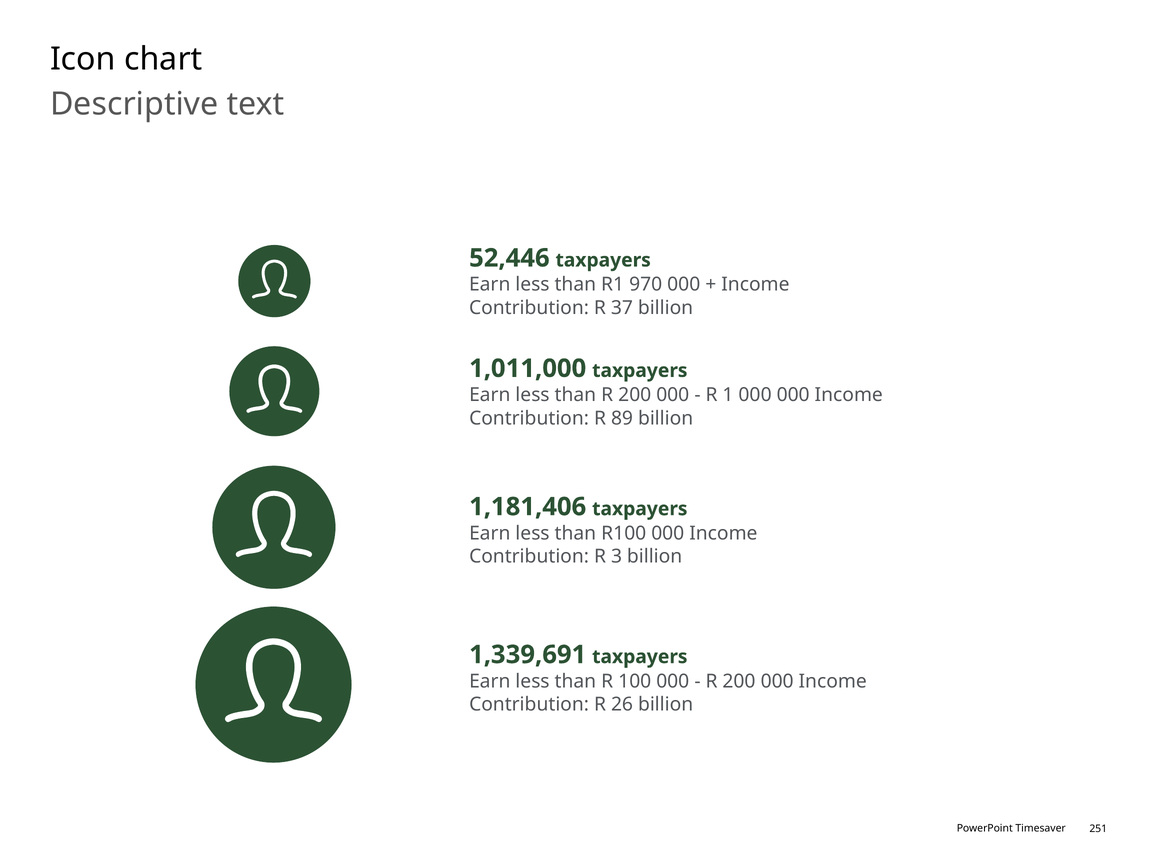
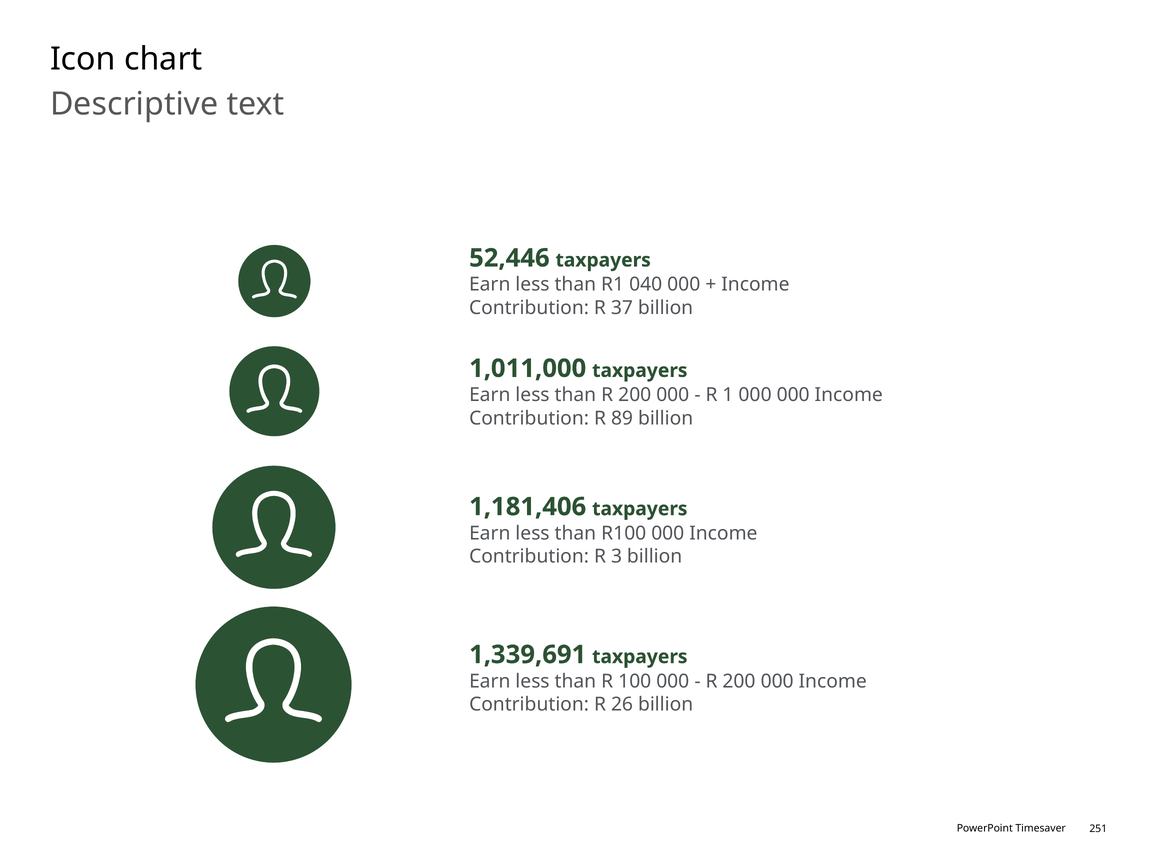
970: 970 -> 040 (646, 285)
